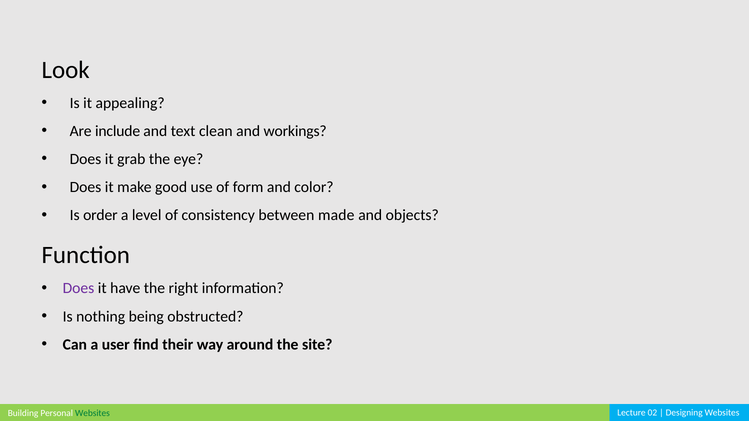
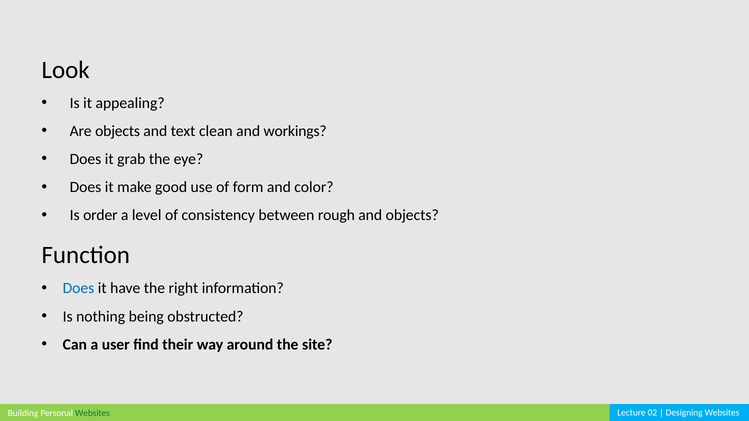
Are include: include -> objects (118, 131)
made: made -> rough (336, 215)
Does colour: purple -> blue (78, 289)
